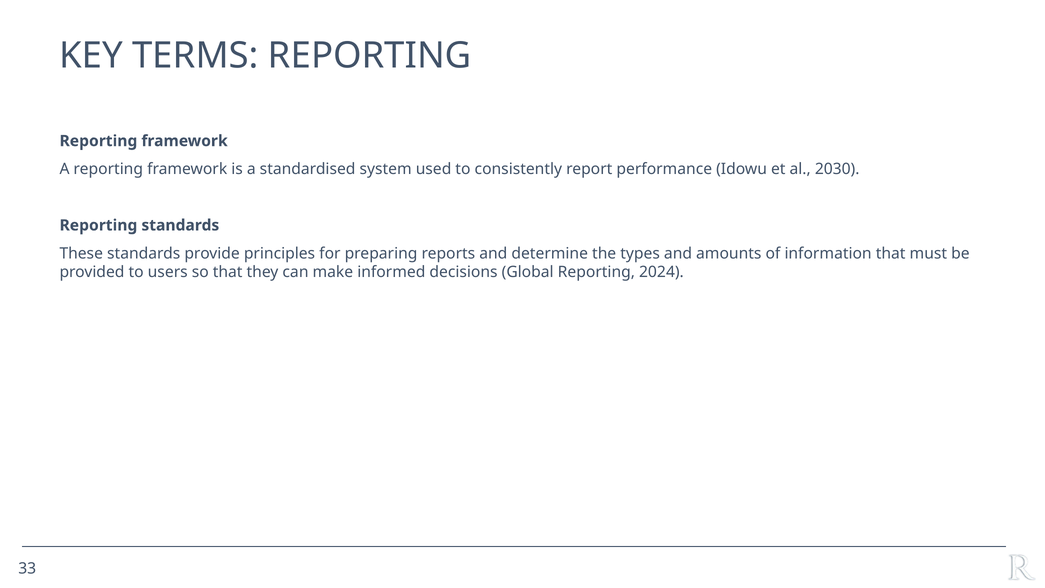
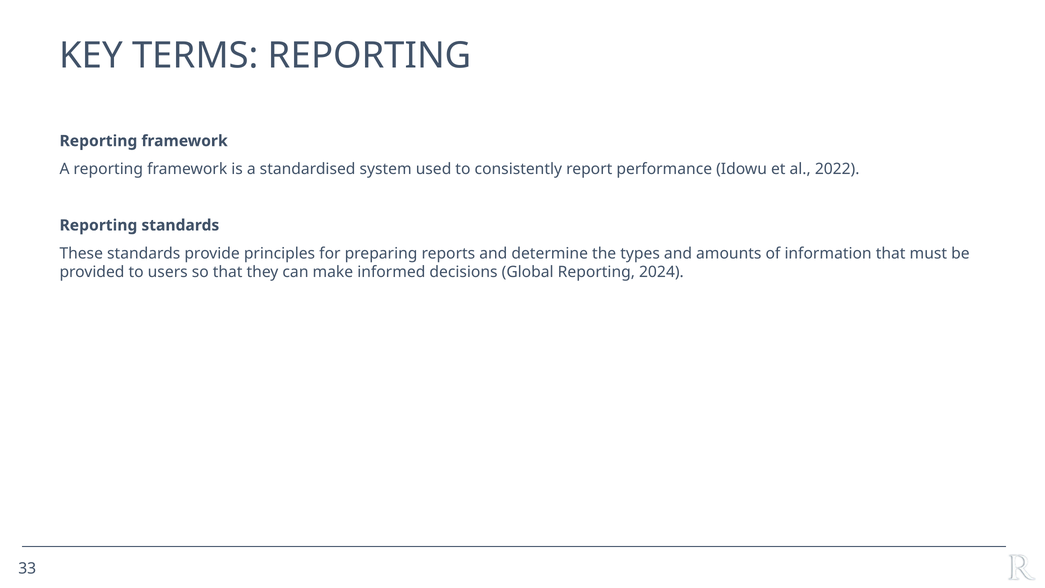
2030: 2030 -> 2022 (837, 169)
